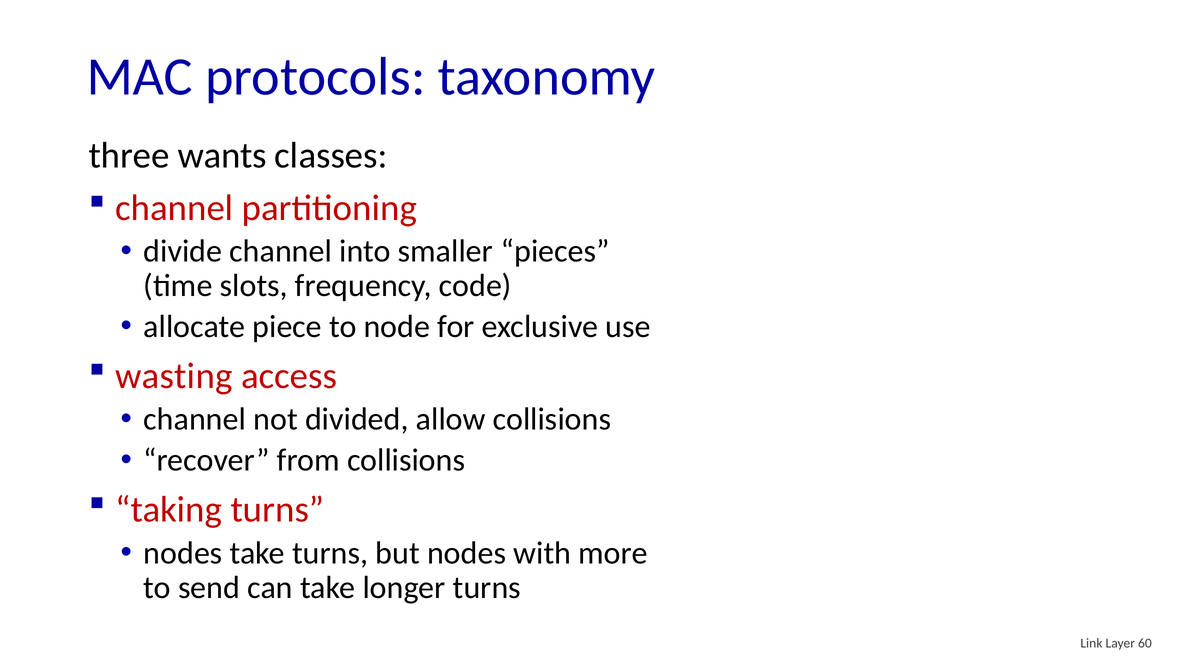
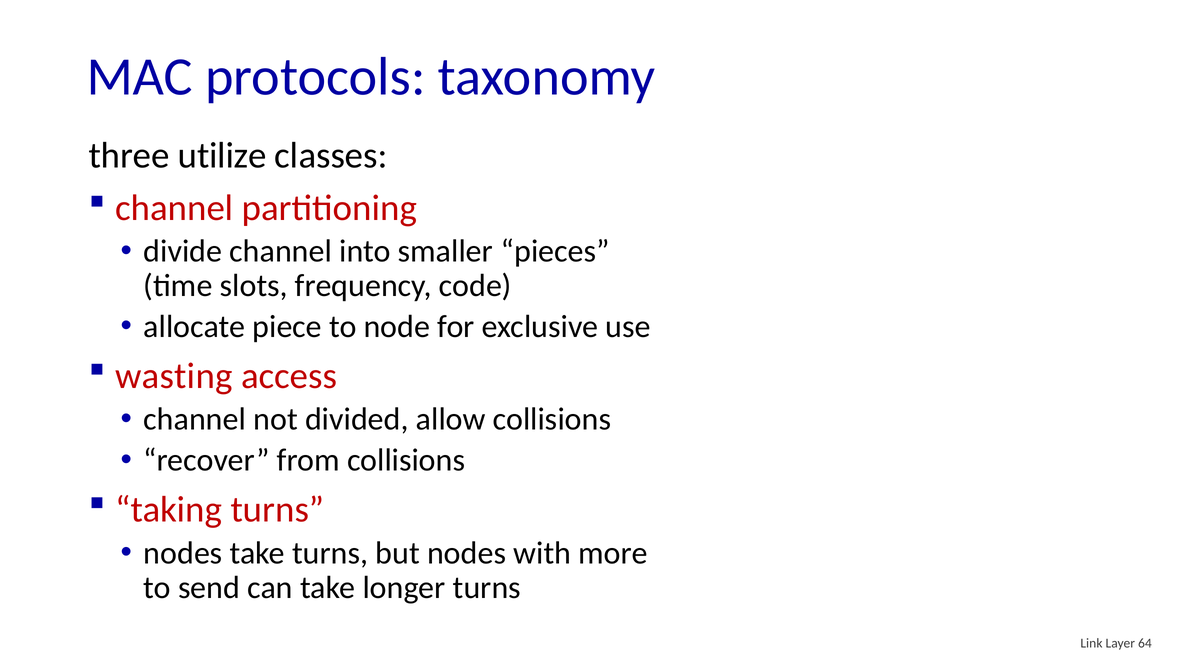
wants: wants -> utilize (222, 156)
60: 60 -> 64 (1145, 644)
